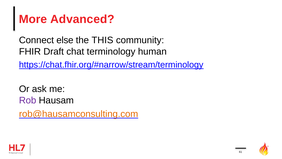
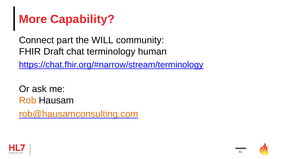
Advanced: Advanced -> Capability (82, 19)
else: else -> part (65, 40)
THIS: THIS -> WILL (102, 40)
Rob colour: purple -> orange (28, 100)
